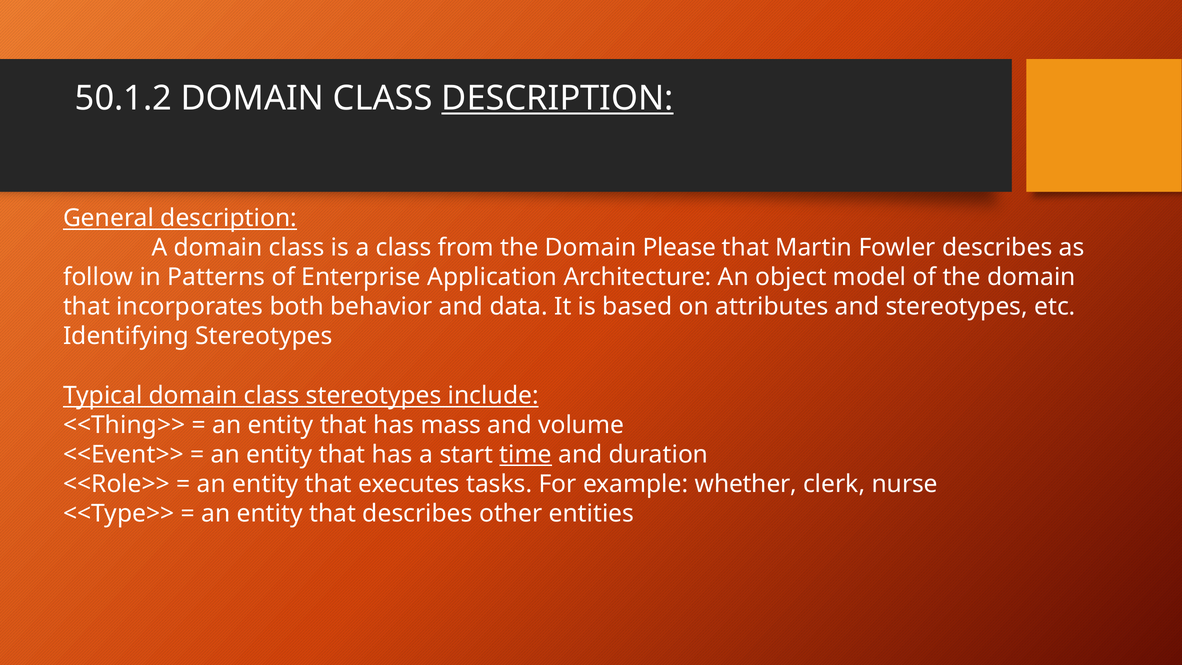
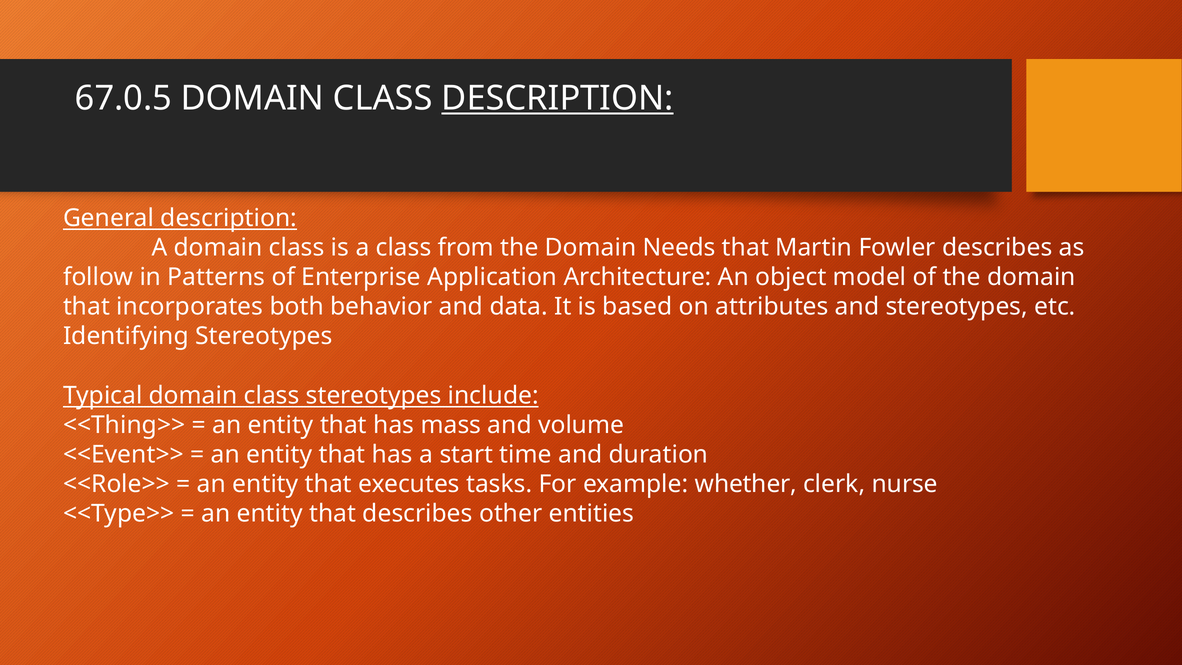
50.1.2: 50.1.2 -> 67.0.5 (123, 99)
Please: Please -> Needs (679, 248)
time underline: present -> none (526, 455)
